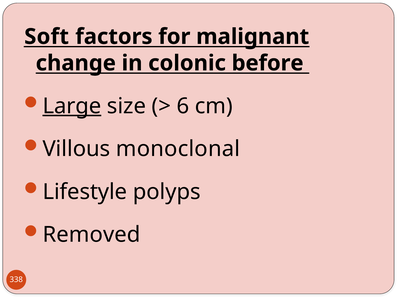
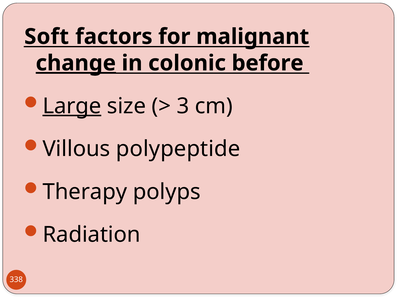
change underline: none -> present (76, 63)
6: 6 -> 3 (183, 106)
monoclonal: monoclonal -> polypeptide (178, 149)
Lifestyle: Lifestyle -> Therapy (85, 192)
Removed: Removed -> Radiation (92, 235)
